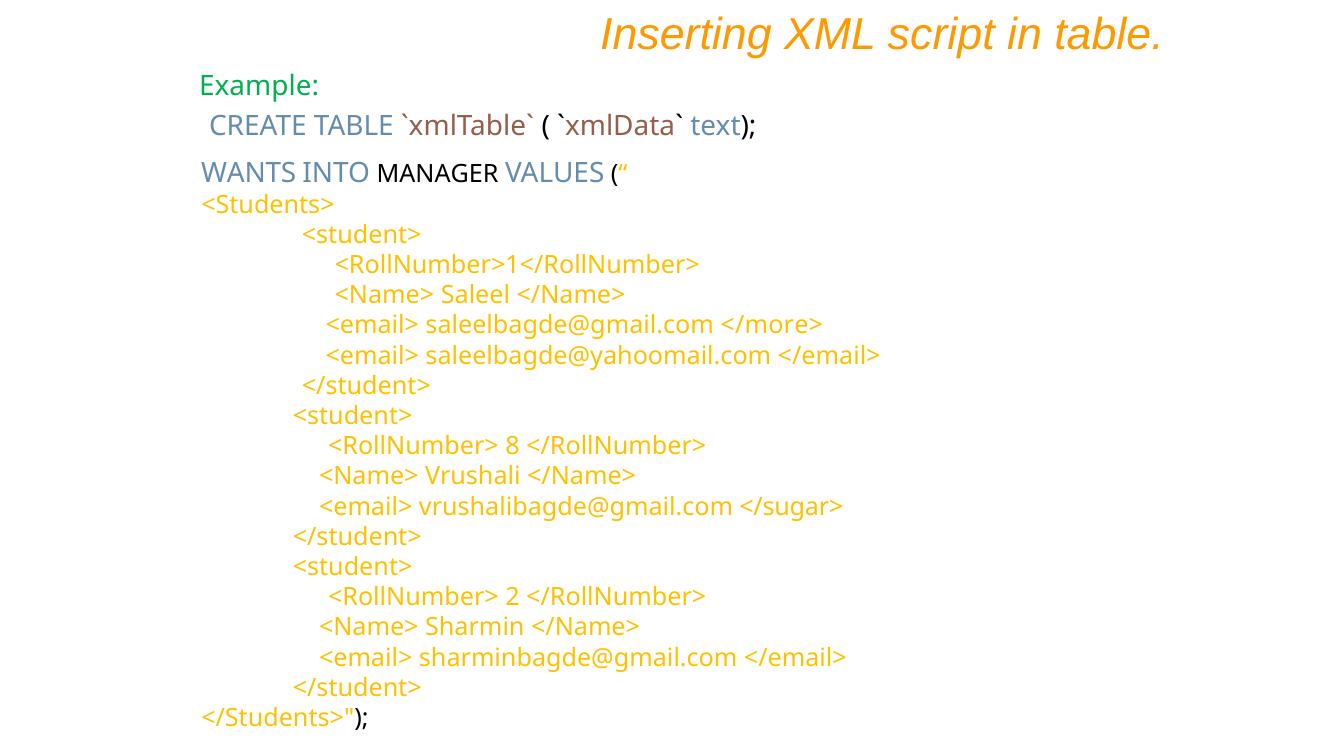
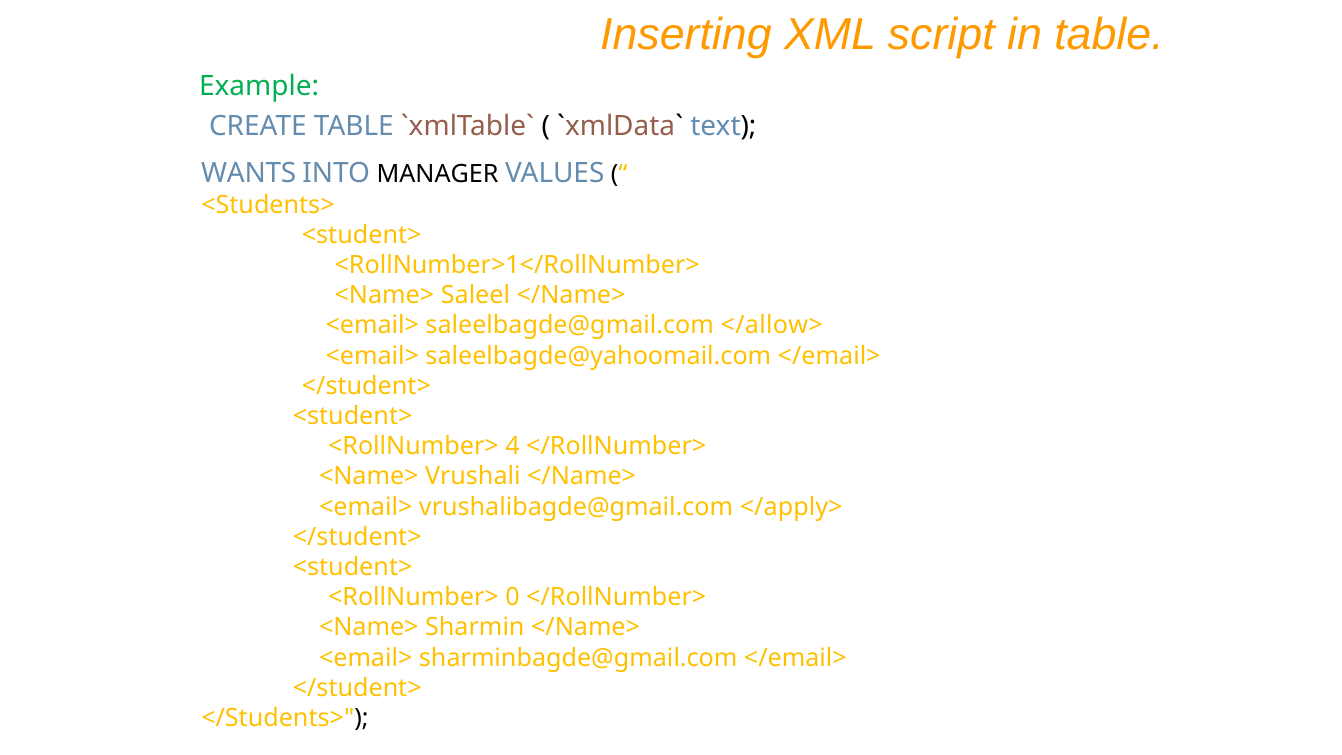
</more>: </more> -> </allow> (772, 326)
8: 8 -> 4 (512, 446)
</sugar>: </sugar> -> </apply> (791, 507)
2: 2 -> 0 (512, 597)
